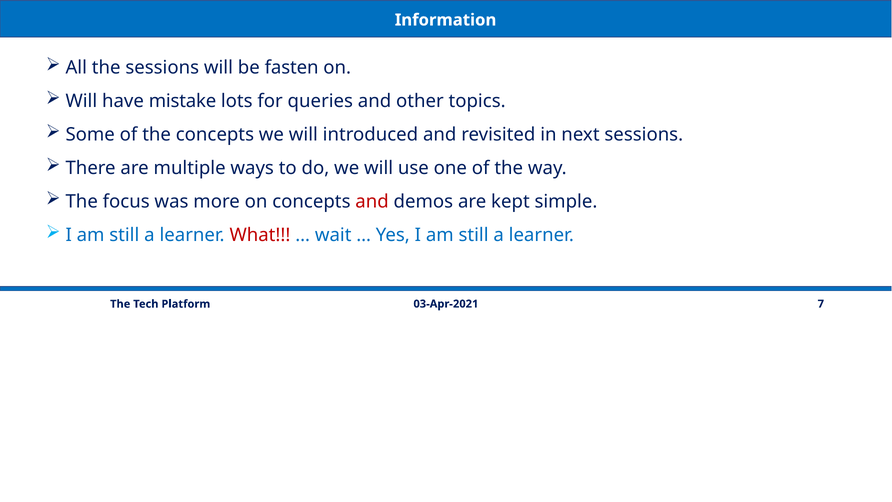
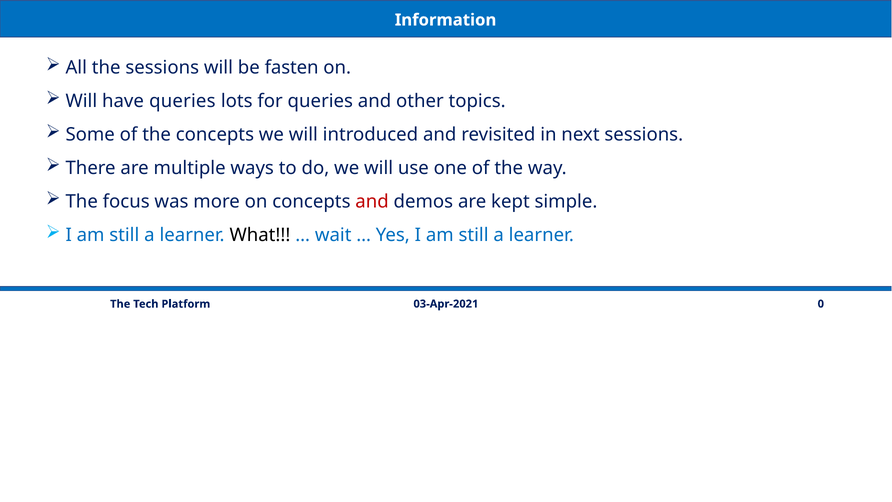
have mistake: mistake -> queries (182, 101)
What colour: red -> black (260, 235)
7: 7 -> 0 (821, 304)
